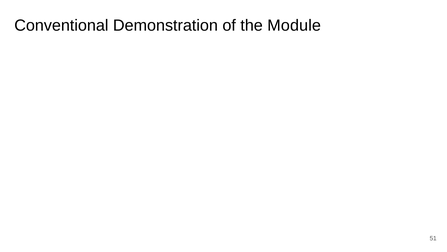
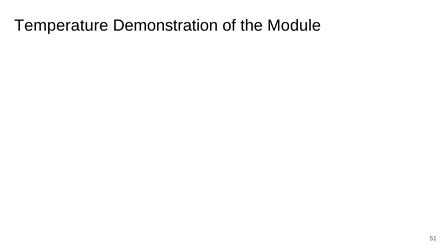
Conventional: Conventional -> Temperature (61, 25)
